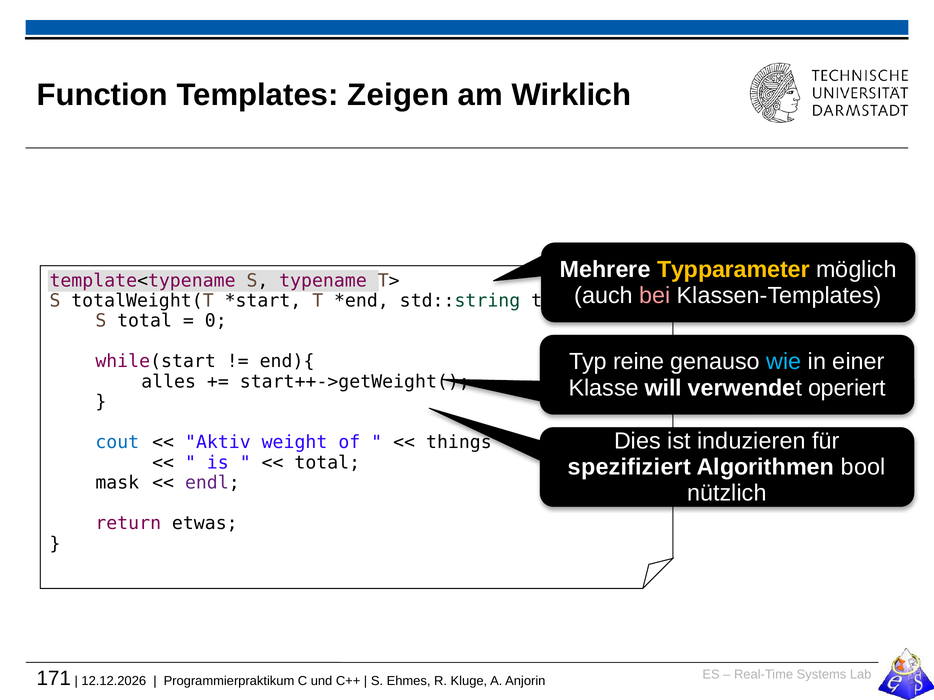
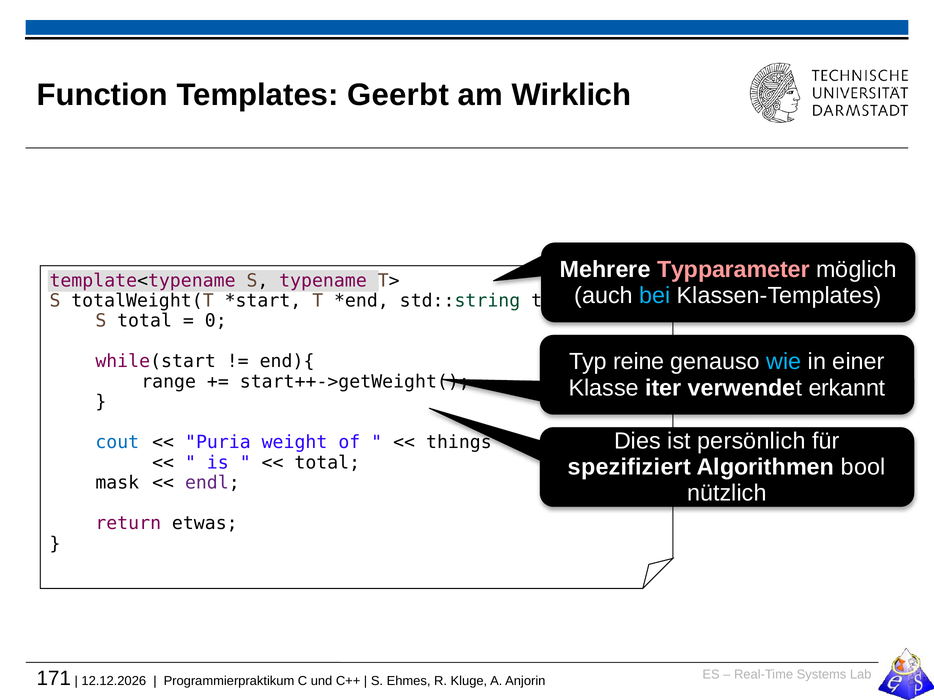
Zeigen: Zeigen -> Geerbt (398, 95)
Typparameter colour: yellow -> pink (733, 270)
bei colour: pink -> light blue (655, 296)
alles: alles -> range (169, 382)
will: will -> iter (663, 388)
operiert: operiert -> erkannt (847, 388)
induzieren: induzieren -> persönlich (751, 441)
Aktiv: Aktiv -> Puria (218, 443)
